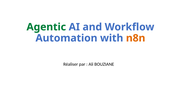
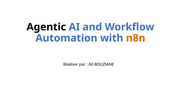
Agentic colour: green -> black (46, 27)
